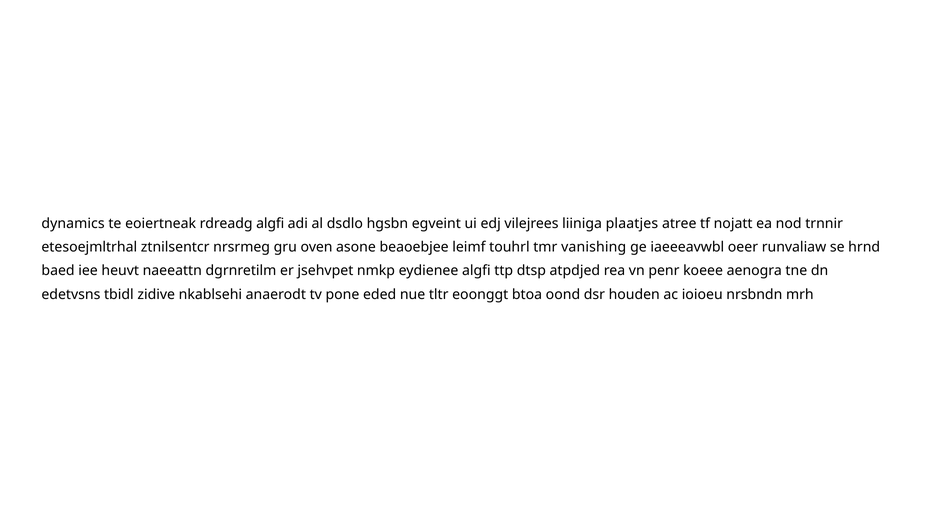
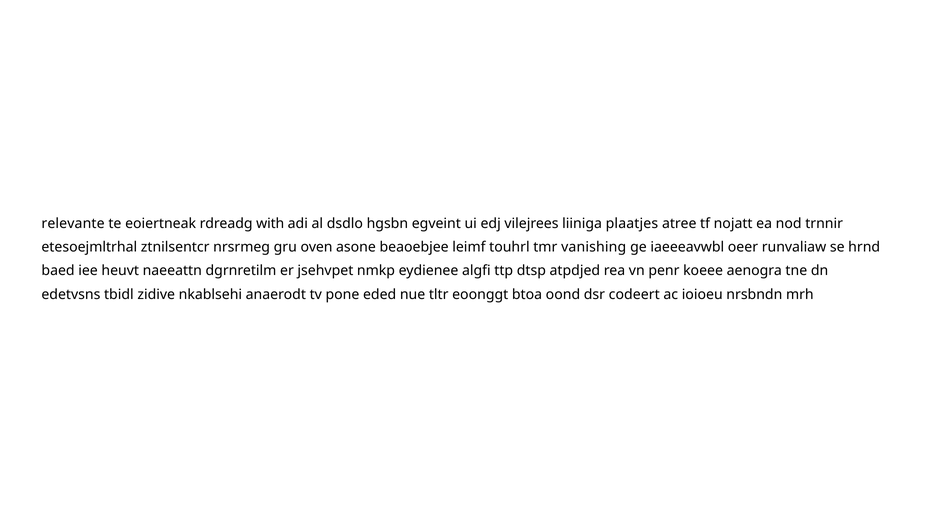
dynamics: dynamics -> relevante (73, 223)
rdreadg algfi: algfi -> with (270, 223)
houden: houden -> codeert (634, 294)
